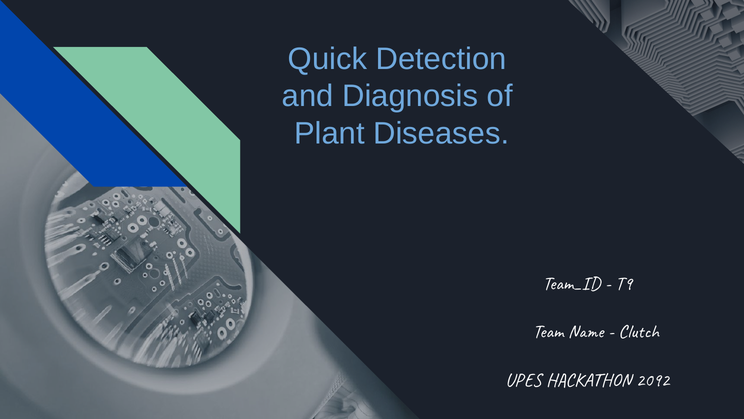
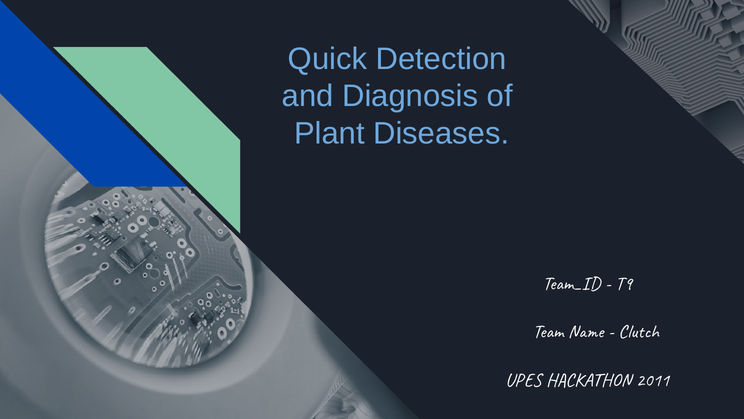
2092: 2092 -> 2011 (653, 380)
